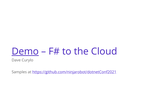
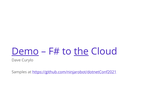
the underline: none -> present (81, 52)
